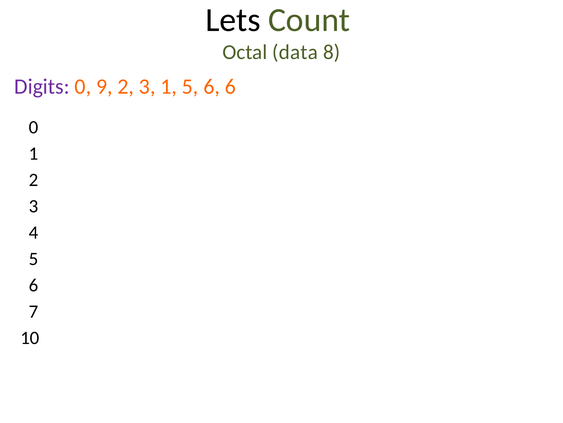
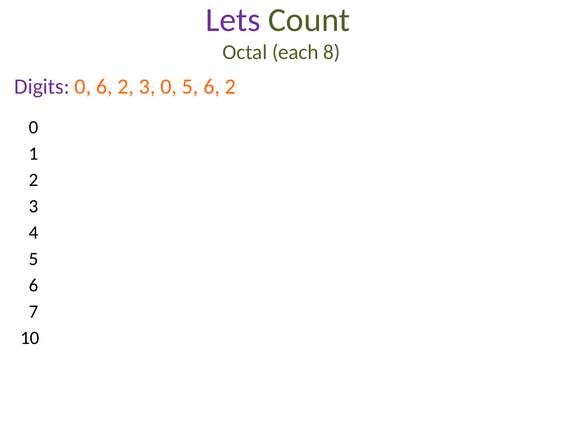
Lets colour: black -> purple (233, 20)
data: data -> each (295, 52)
0 9: 9 -> 6 (104, 86)
3 1: 1 -> 0 (169, 86)
5 6 6: 6 -> 2 (230, 86)
